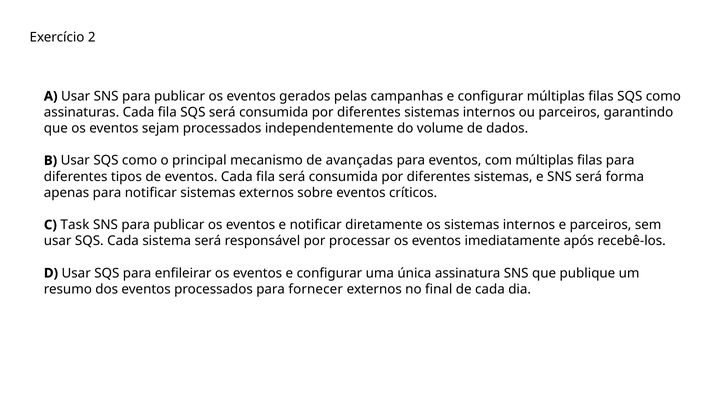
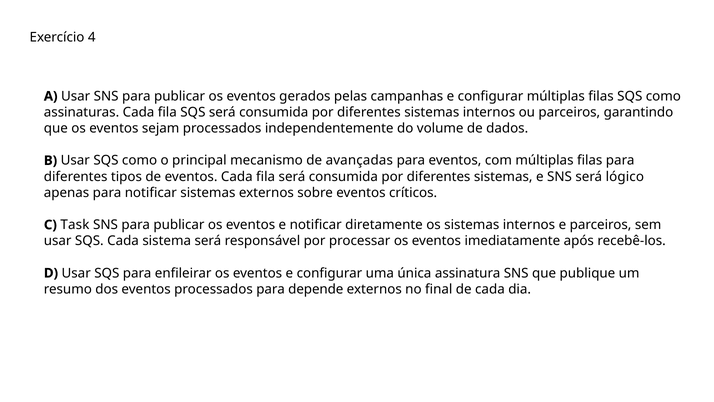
2: 2 -> 4 (92, 37)
forma: forma -> lógico (625, 176)
fornecer: fornecer -> depende (316, 289)
